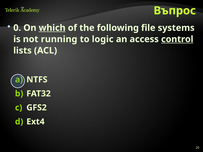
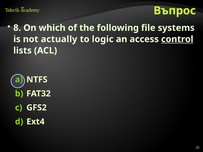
0: 0 -> 8 (17, 28)
which underline: present -> none (52, 28)
running: running -> actually (59, 39)
